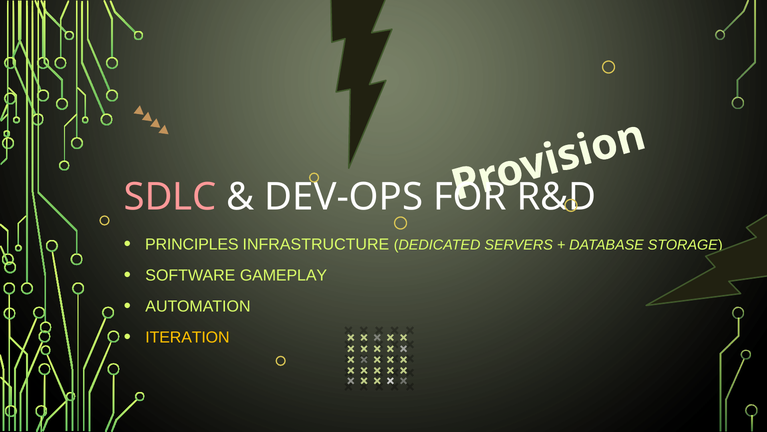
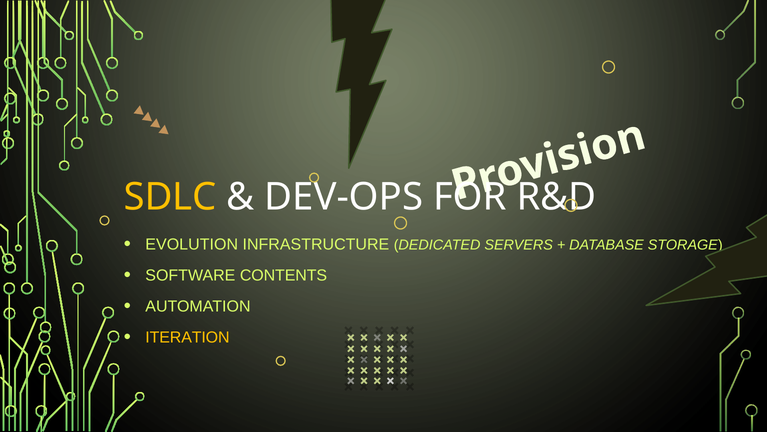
SDLC colour: pink -> yellow (170, 197)
PRINCIPLES: PRINCIPLES -> EVOLUTION (192, 244)
GAMEPLAY: GAMEPLAY -> CONTENTS (283, 275)
